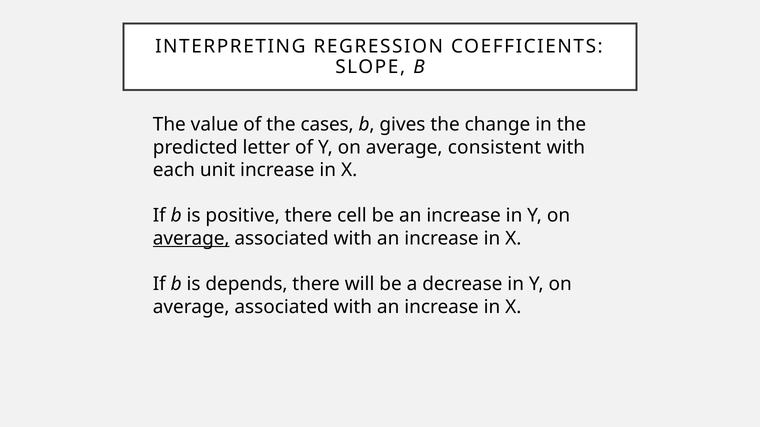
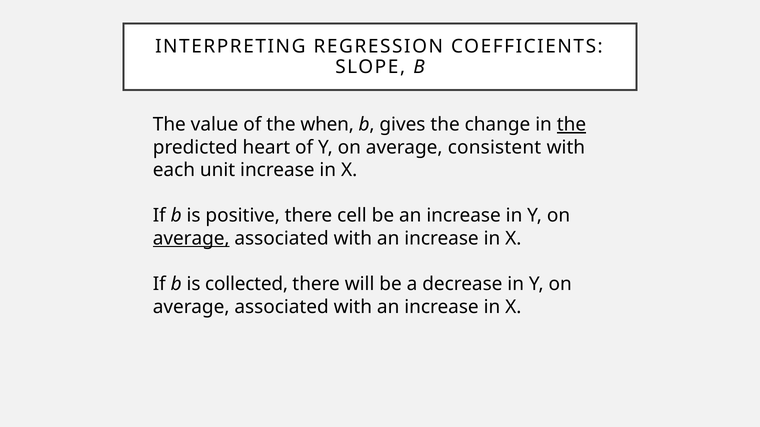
cases: cases -> when (327, 125)
the underline: none -> present (571, 125)
letter: letter -> heart (266, 148)
depends: depends -> collected (247, 284)
